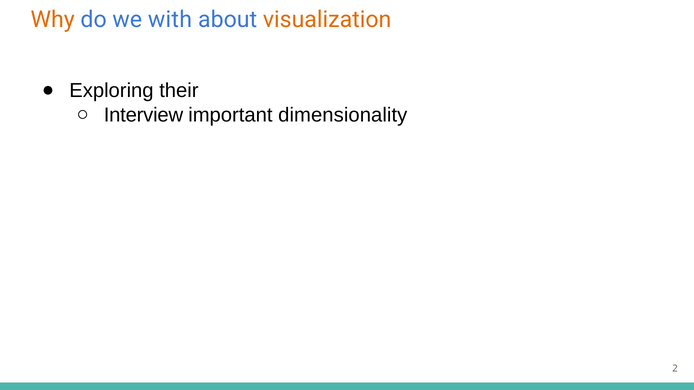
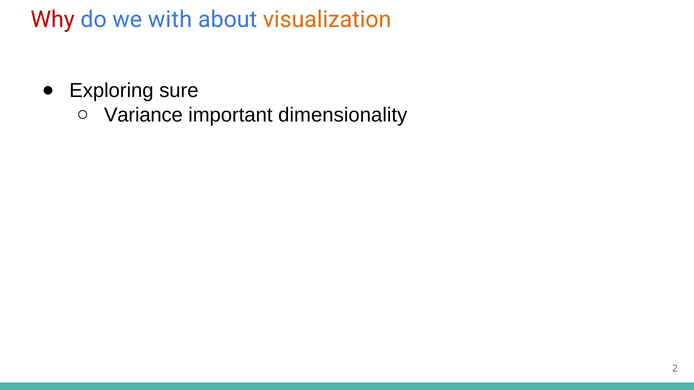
Why colour: orange -> red (53, 20)
their: their -> sure (179, 91)
Interview: Interview -> Variance (143, 115)
